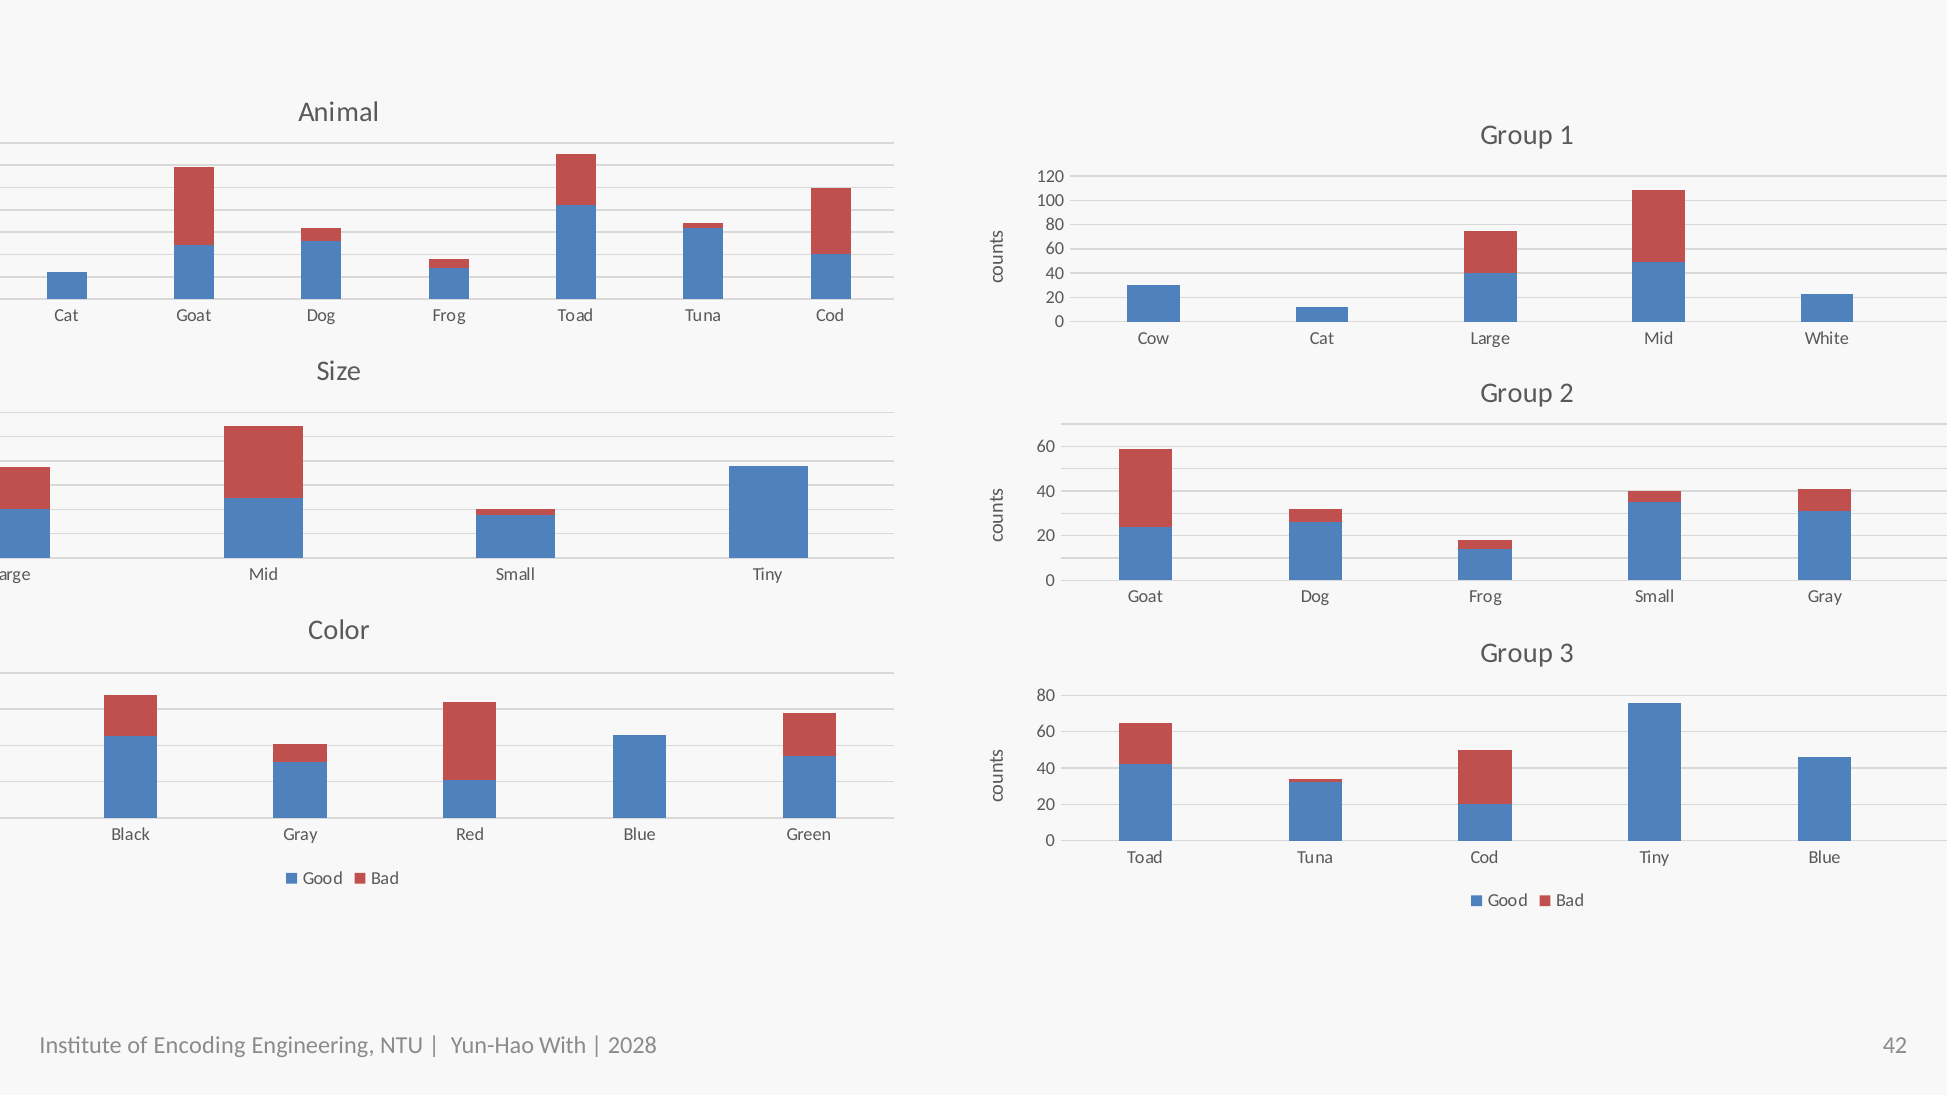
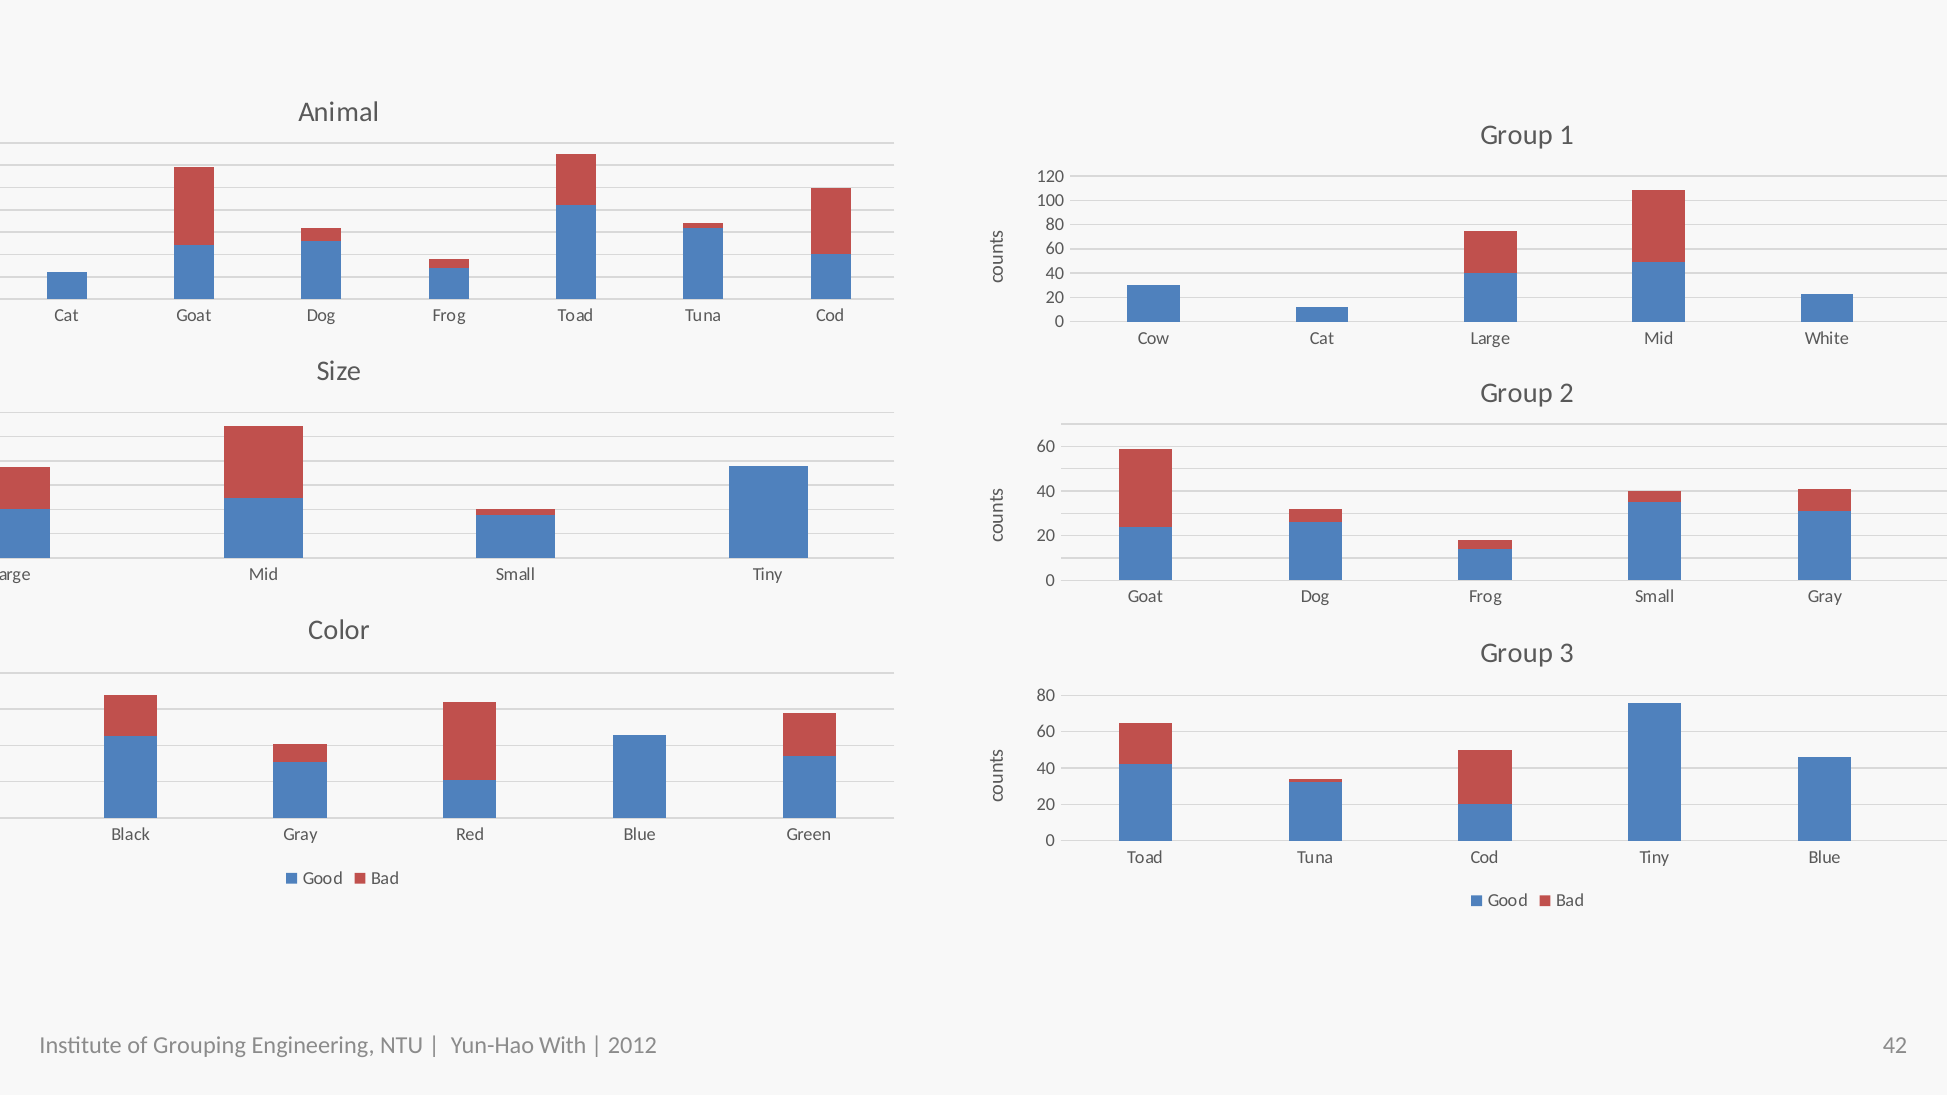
Encoding: Encoding -> Grouping (200, 1046)
2028: 2028 -> 2012 (632, 1046)
